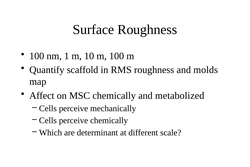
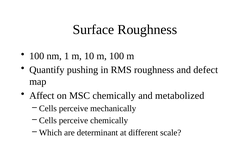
scaffold: scaffold -> pushing (82, 70)
molds: molds -> defect (206, 70)
